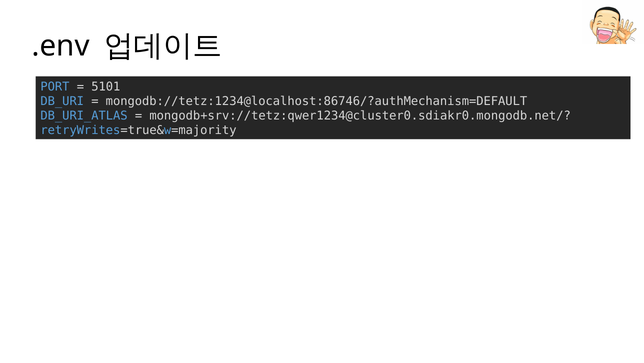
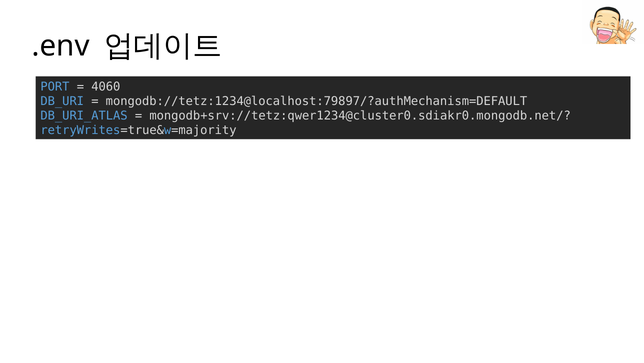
5101: 5101 -> 4060 (106, 87)
mongodb://tetz:1234@localhost:86746/?authMechanism=DEFAULT: mongodb://tetz:1234@localhost:86746/?authMechanism=DEFAULT -> mongodb://tetz:1234@localhost:79897/?authMechanism=DEFAULT (316, 101)
